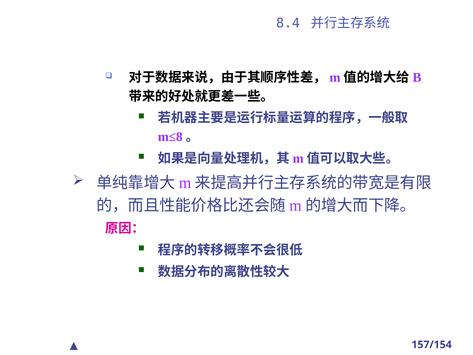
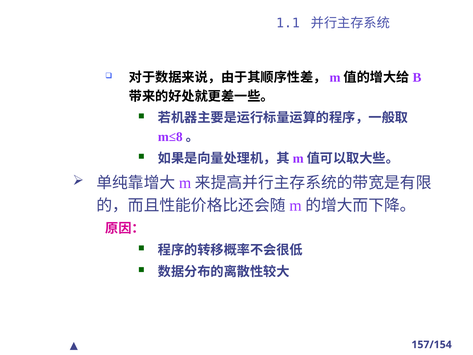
8.4: 8.4 -> 1.1 (288, 23)
